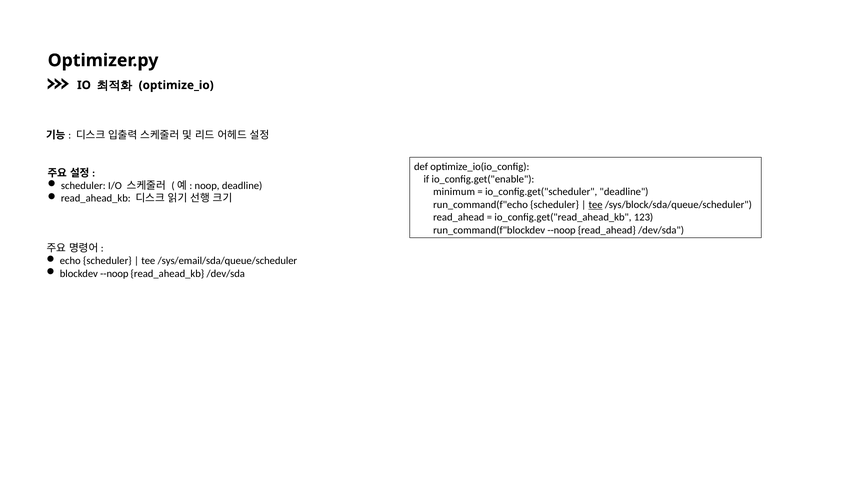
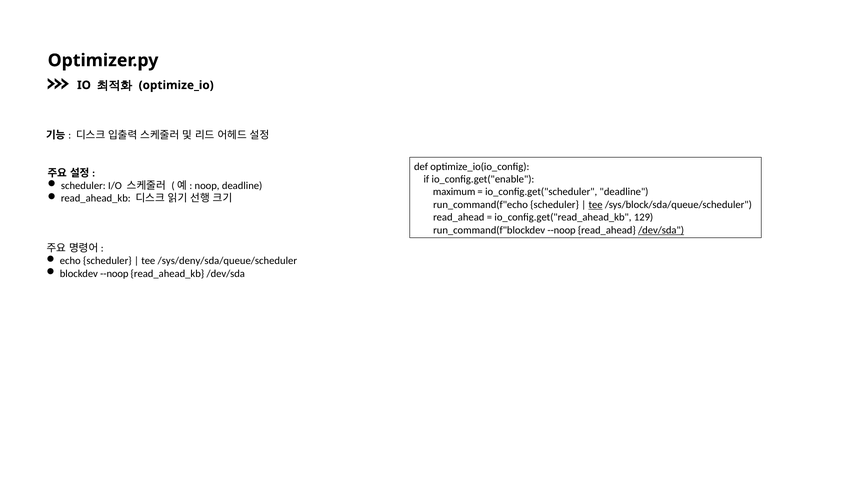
minimum: minimum -> maximum (454, 192)
123: 123 -> 129 (644, 217)
/dev/sda underline: none -> present (661, 230)
/sys/email/sda/queue/scheduler: /sys/email/sda/queue/scheduler -> /sys/deny/sda/queue/scheduler (227, 261)
